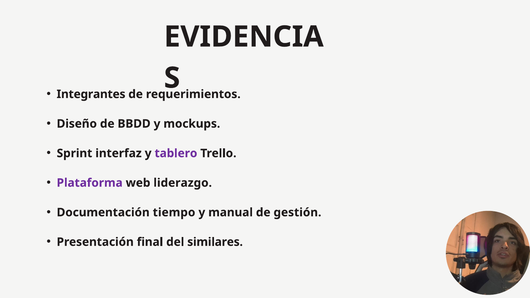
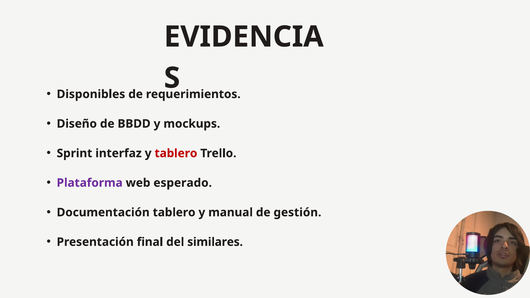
Integrantes: Integrantes -> Disponibles (91, 94)
tablero colour: purple -> red (176, 153)
liderazgo: liderazgo -> esperado (183, 183)
Documentación tiempo: tiempo -> tablero (174, 212)
